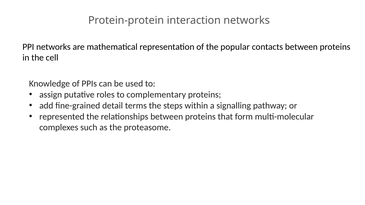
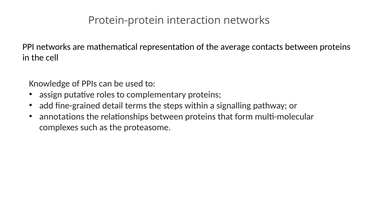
popular: popular -> average (235, 47)
represented: represented -> annotations (62, 117)
